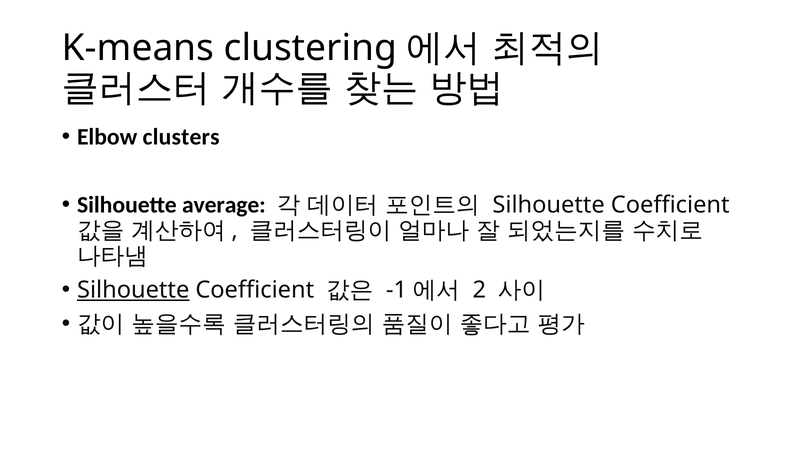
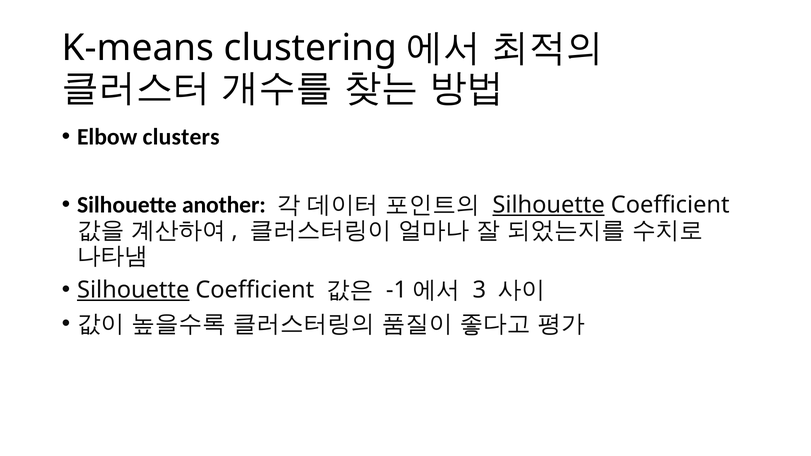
average: average -> another (224, 205)
Silhouette underline: none -> present (549, 205)
2: 2 -> 3 (479, 290)
